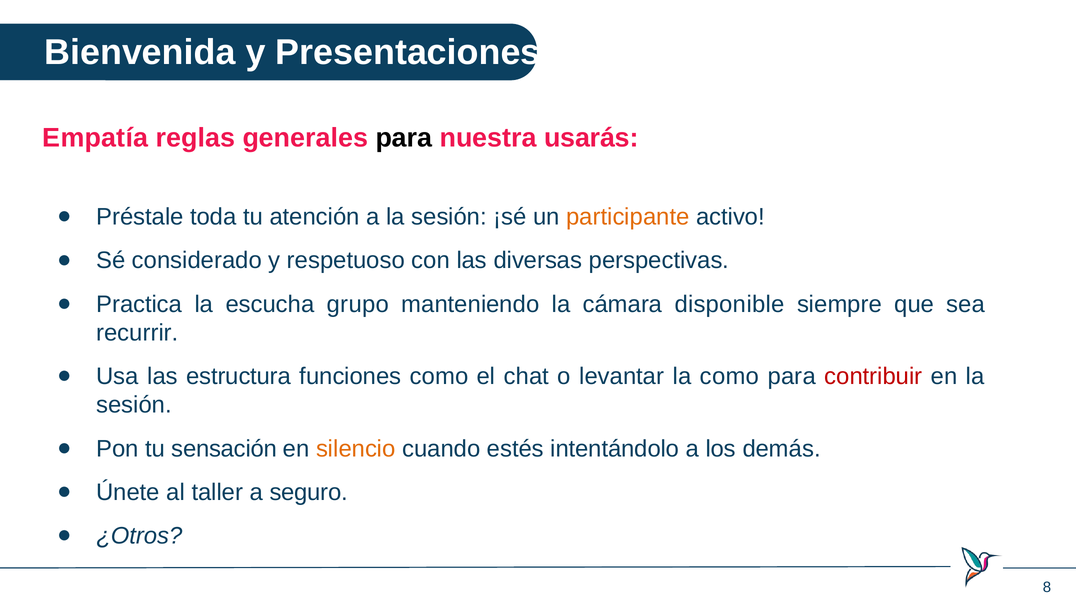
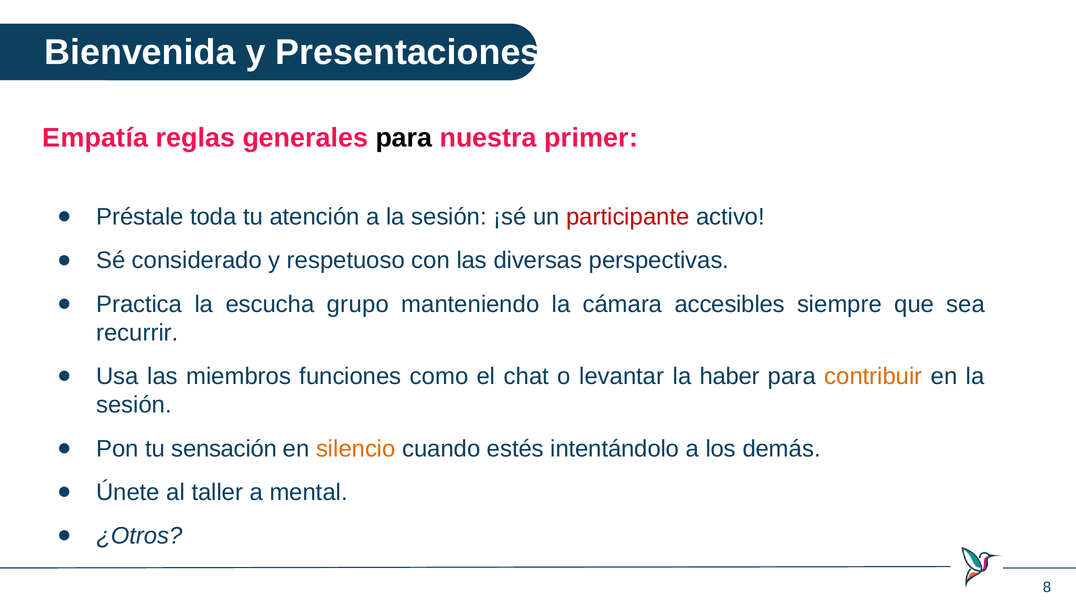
usarás: usarás -> primer (591, 138)
participante colour: orange -> red (628, 217)
disponible: disponible -> accesibles (730, 304)
estructura: estructura -> miembros (239, 377)
la como: como -> haber (730, 377)
contribuir colour: red -> orange (873, 377)
seguro: seguro -> mental (309, 493)
